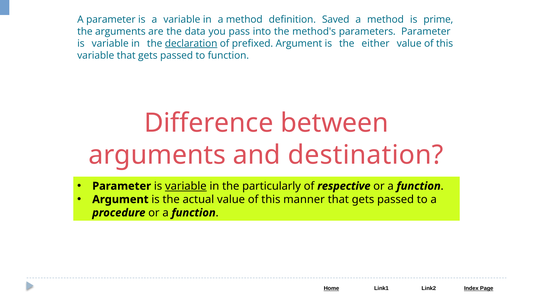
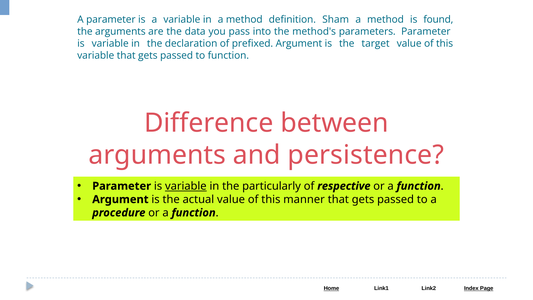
Saved: Saved -> Sham (336, 19)
prime: prime -> found (438, 19)
declaration underline: present -> none (191, 43)
either: either -> target (376, 43)
destination: destination -> persistence (366, 155)
